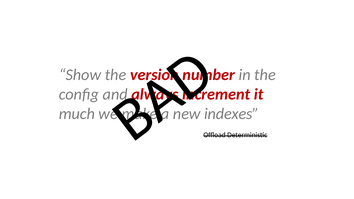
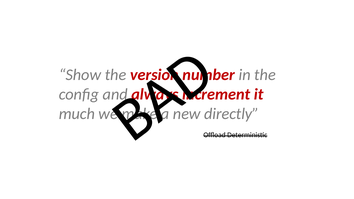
indexes: indexes -> directly (232, 114)
